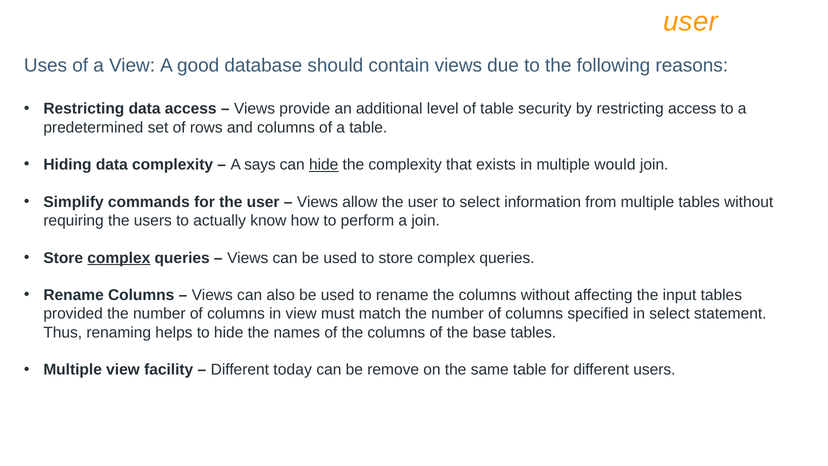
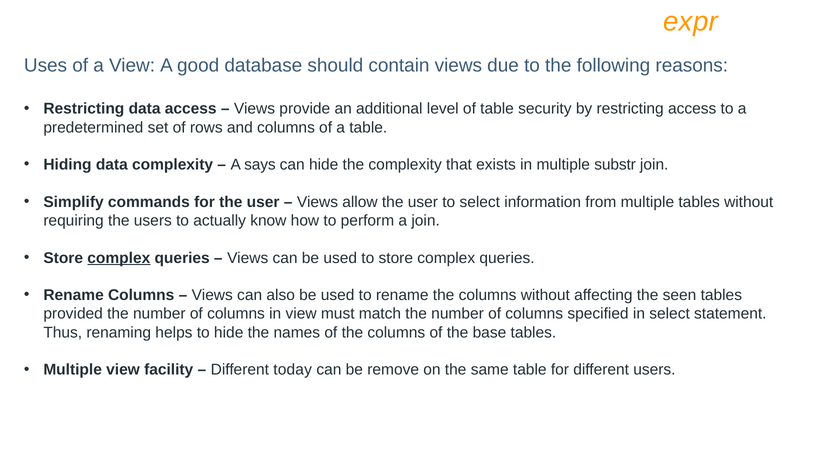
user: user -> expr (691, 22)
hide underline: present -> none (324, 165)
would: would -> substr (615, 165)
input: input -> seen (680, 295)
